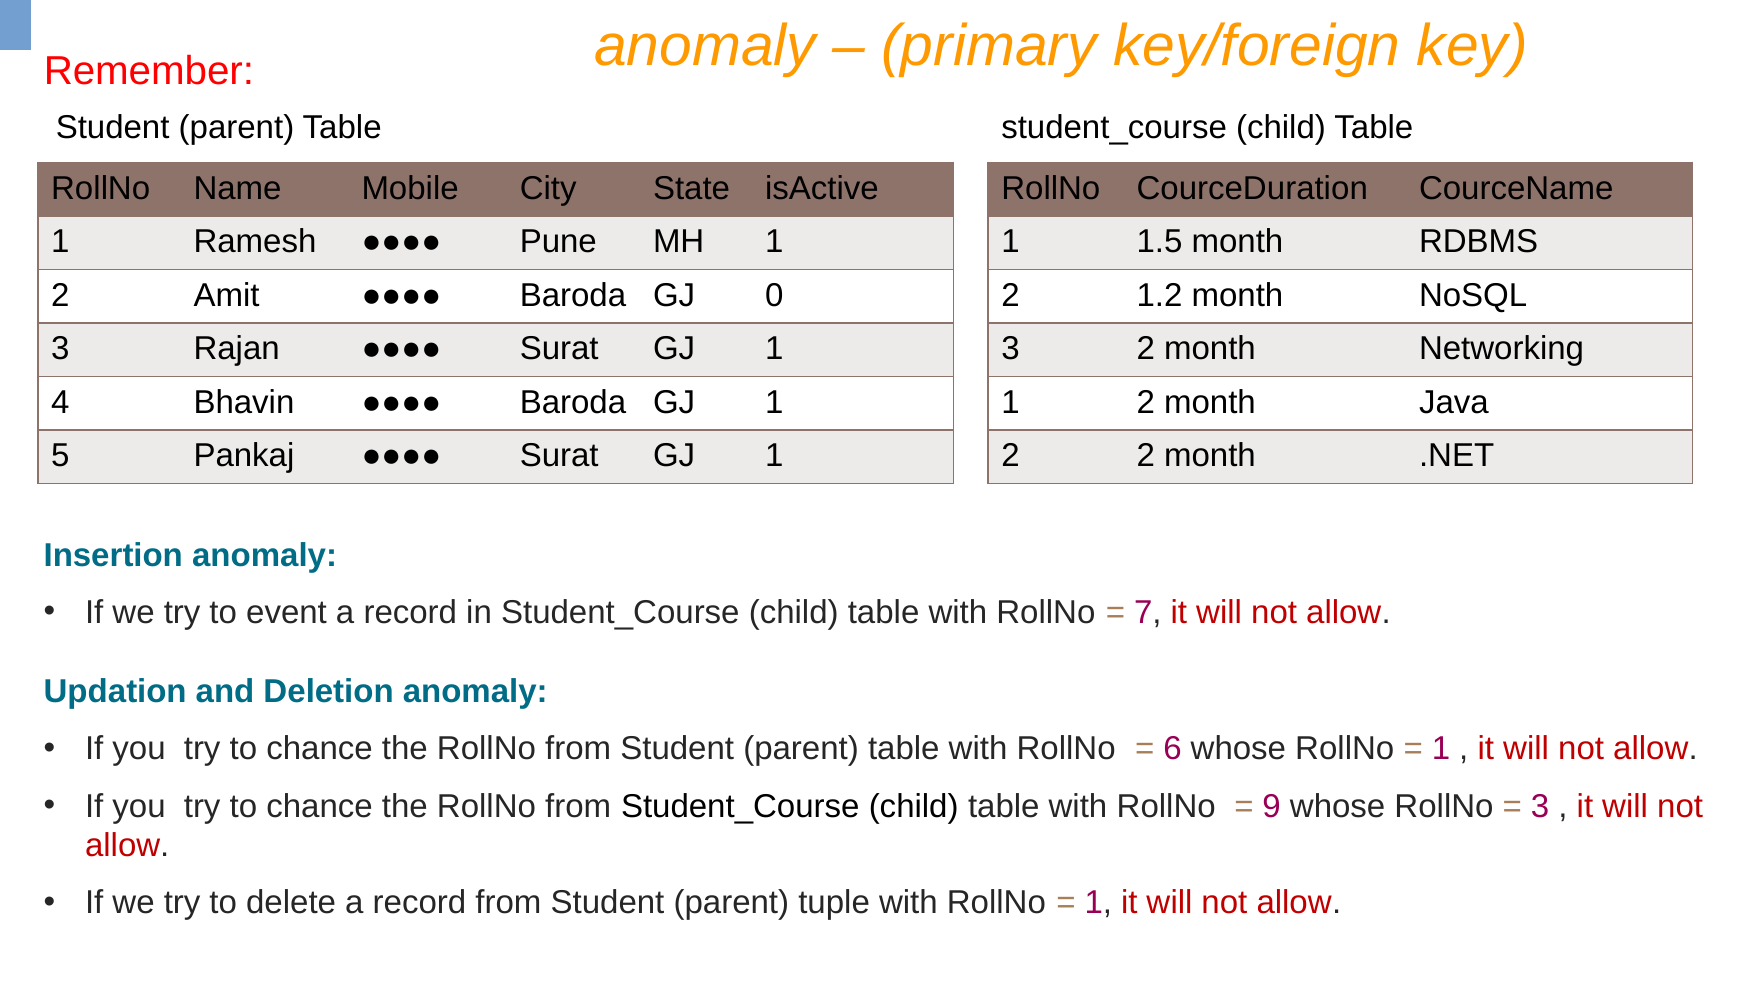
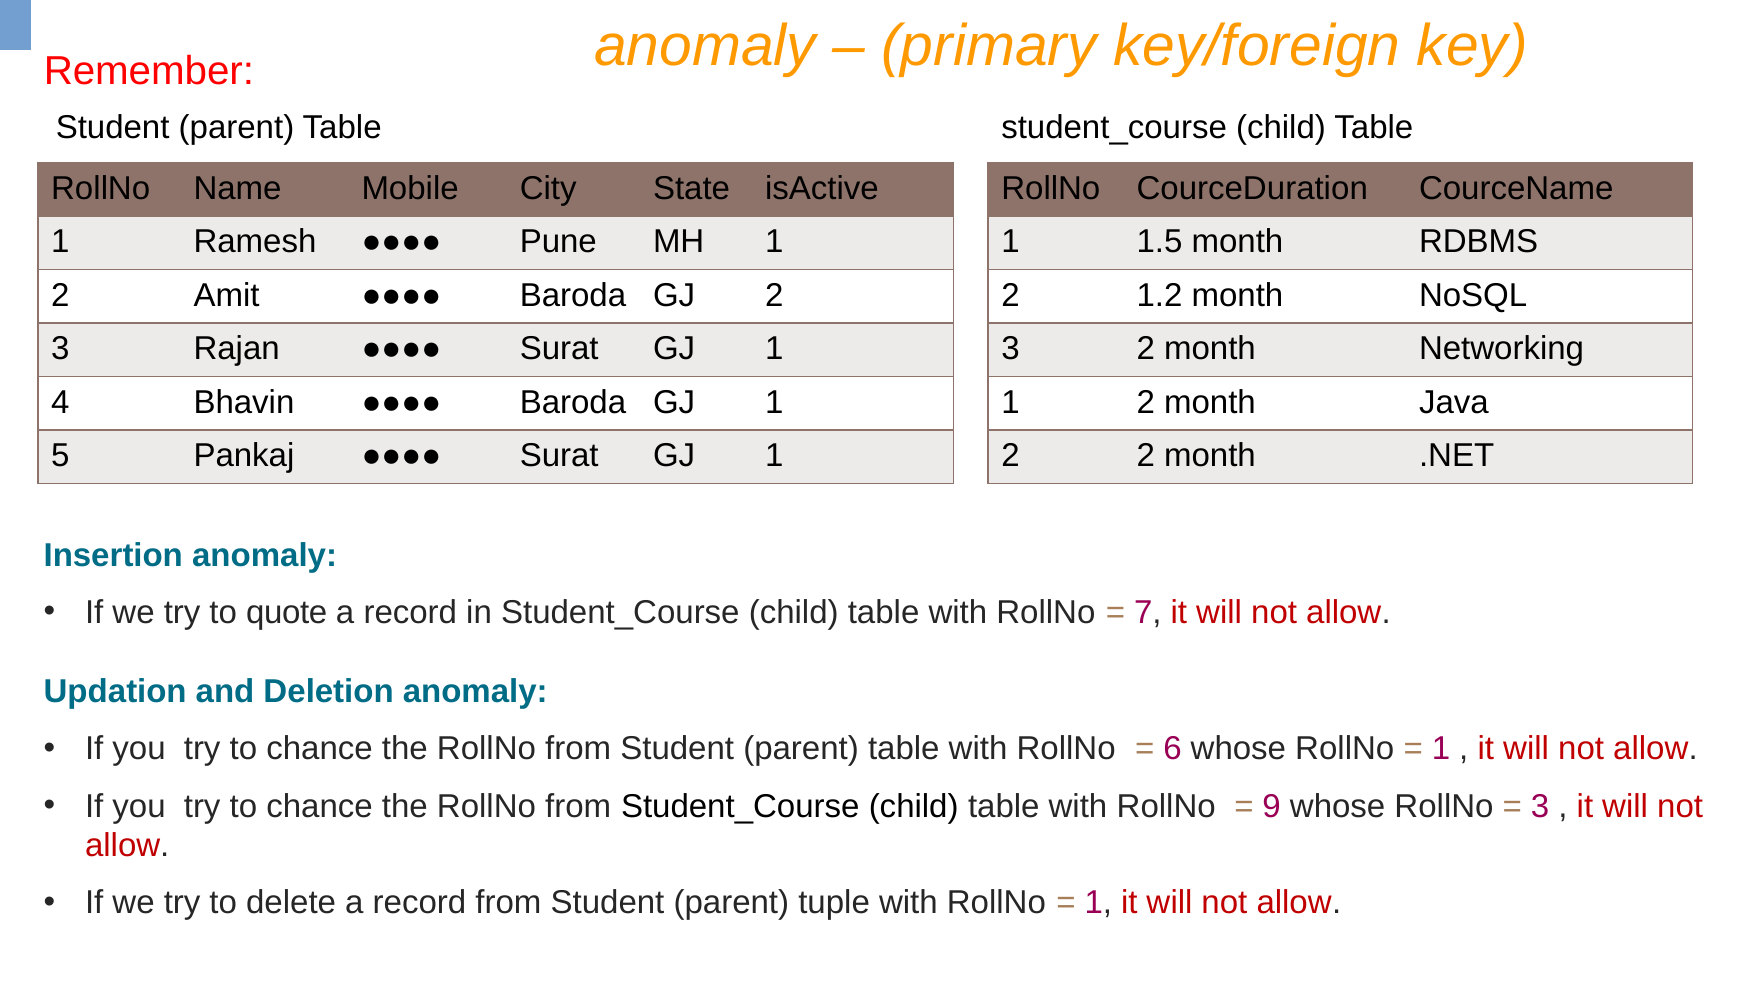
GJ 0: 0 -> 2 (774, 295)
event: event -> quote (287, 613)
